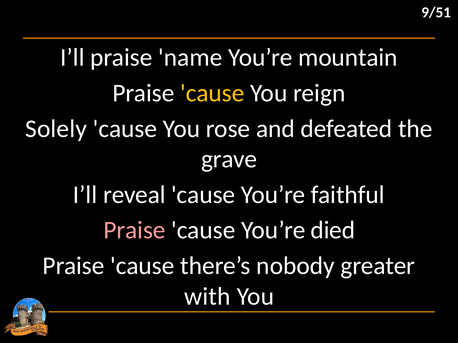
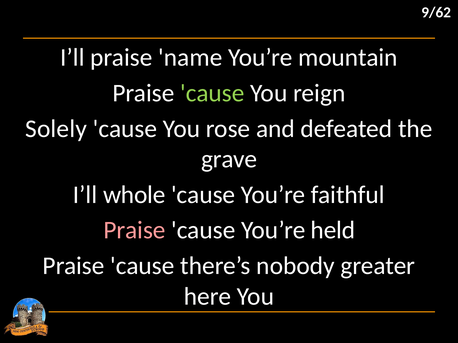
9/51: 9/51 -> 9/62 (436, 12)
cause colour: yellow -> light green (212, 93)
reveal: reveal -> whole (134, 195)
died: died -> held (333, 231)
with: with -> here (208, 297)
